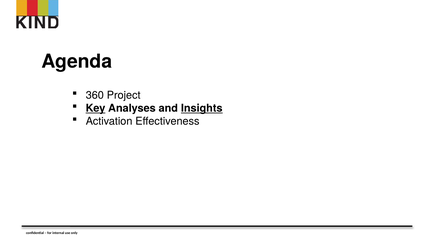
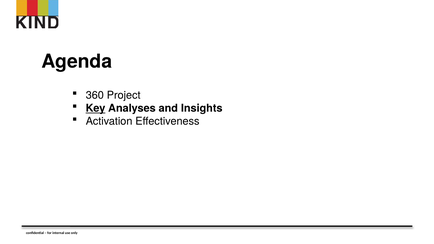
Insights underline: present -> none (202, 108)
